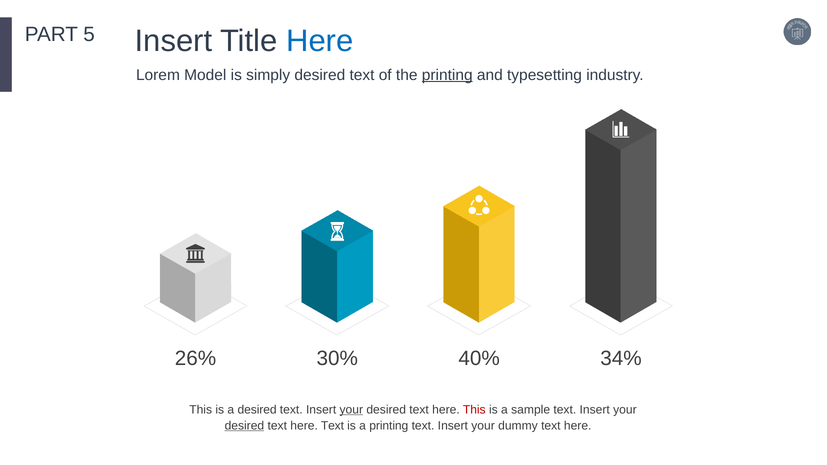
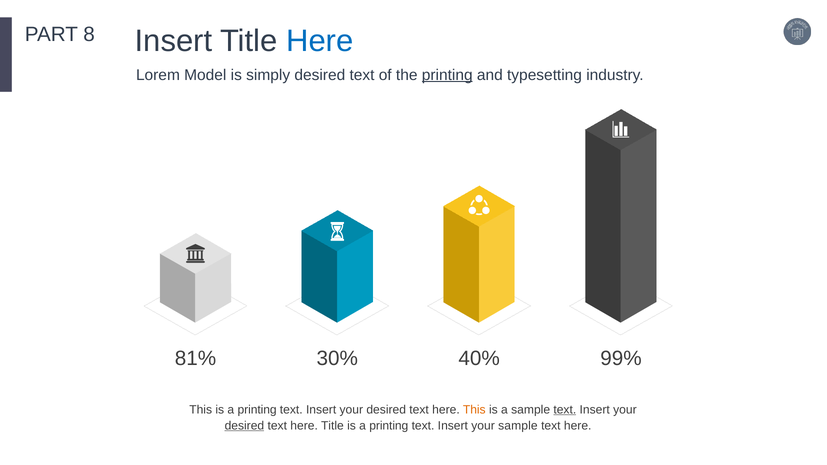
5: 5 -> 8 (89, 34)
26%: 26% -> 81% (195, 359)
34%: 34% -> 99% (621, 359)
This is a desired: desired -> printing (257, 410)
your underline: present -> none (351, 410)
This colour: red -> orange (474, 410)
text underline: none -> present (565, 410)
here Text: Text -> Title (332, 426)
your dummy: dummy -> sample (518, 426)
